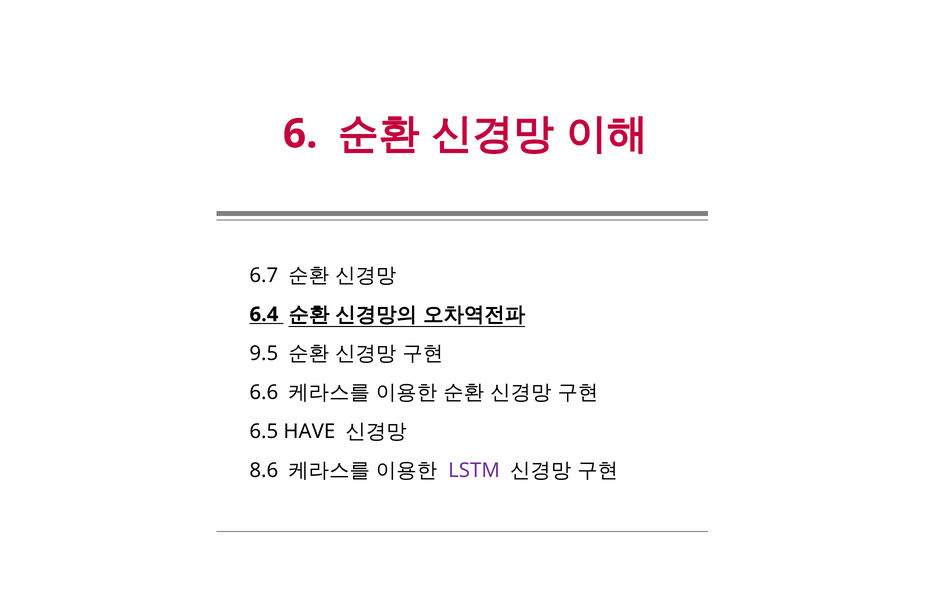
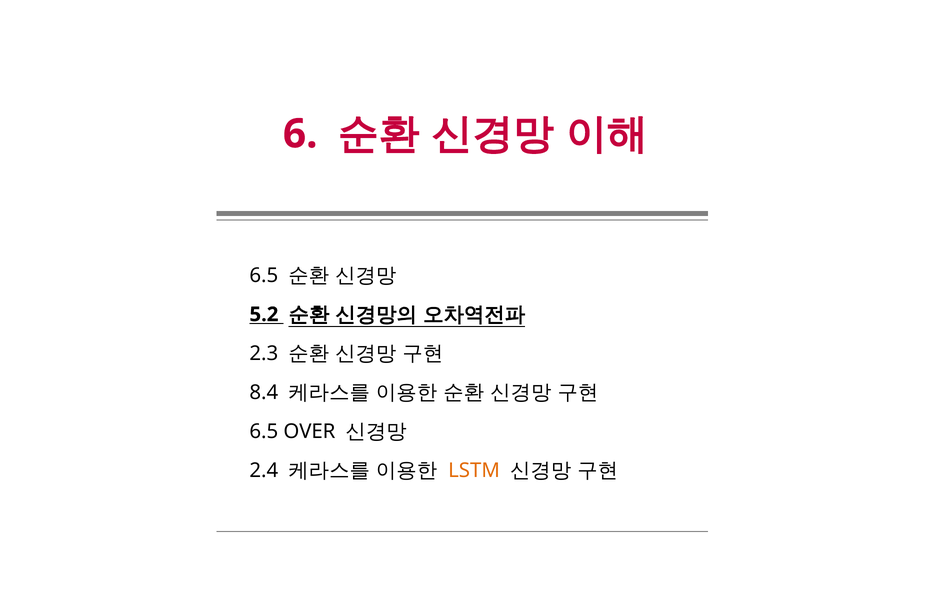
6.7: 6.7 -> 6.5 (264, 276)
6.4: 6.4 -> 5.2 (264, 315)
9.5: 9.5 -> 2.3 (264, 354)
6.6: 6.6 -> 8.4 (264, 393)
HAVE: HAVE -> OVER (309, 432)
8.6: 8.6 -> 2.4 (264, 471)
LSTM colour: purple -> orange (474, 471)
